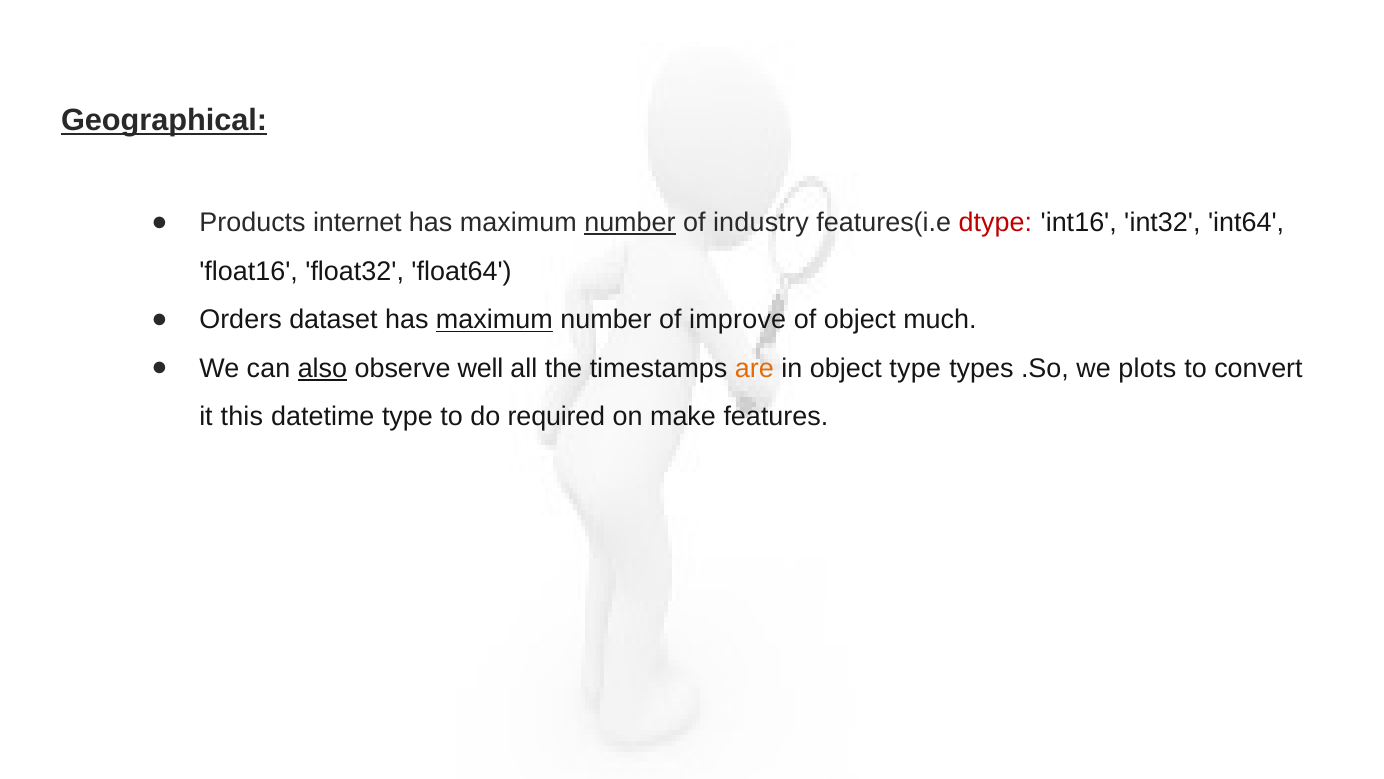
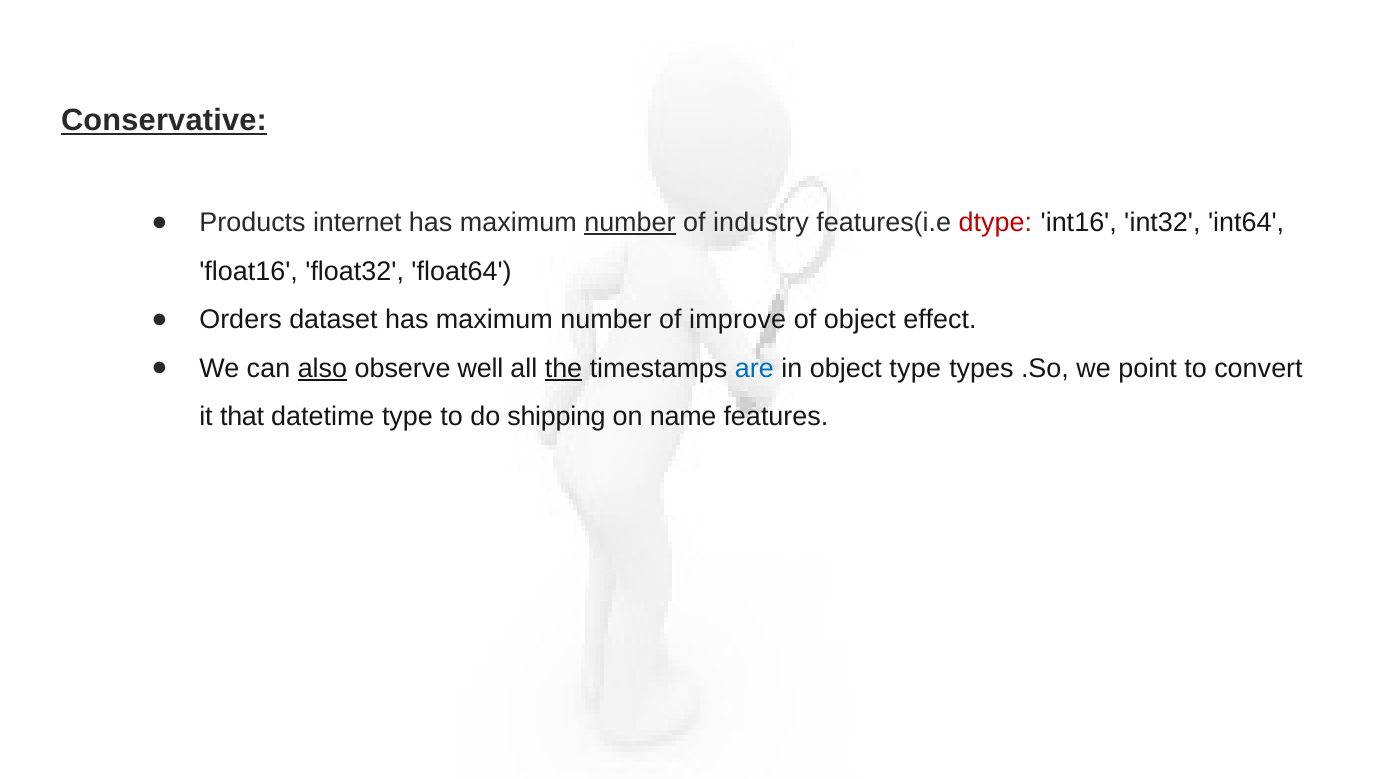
Geographical: Geographical -> Conservative (164, 120)
maximum underline: present -> none (494, 320)
much: much -> effect (940, 320)
the underline: none -> present (564, 368)
are colour: orange -> blue (754, 368)
plots: plots -> point (1148, 368)
this: this -> that (242, 417)
required: required -> shipping (556, 417)
make: make -> name (683, 417)
